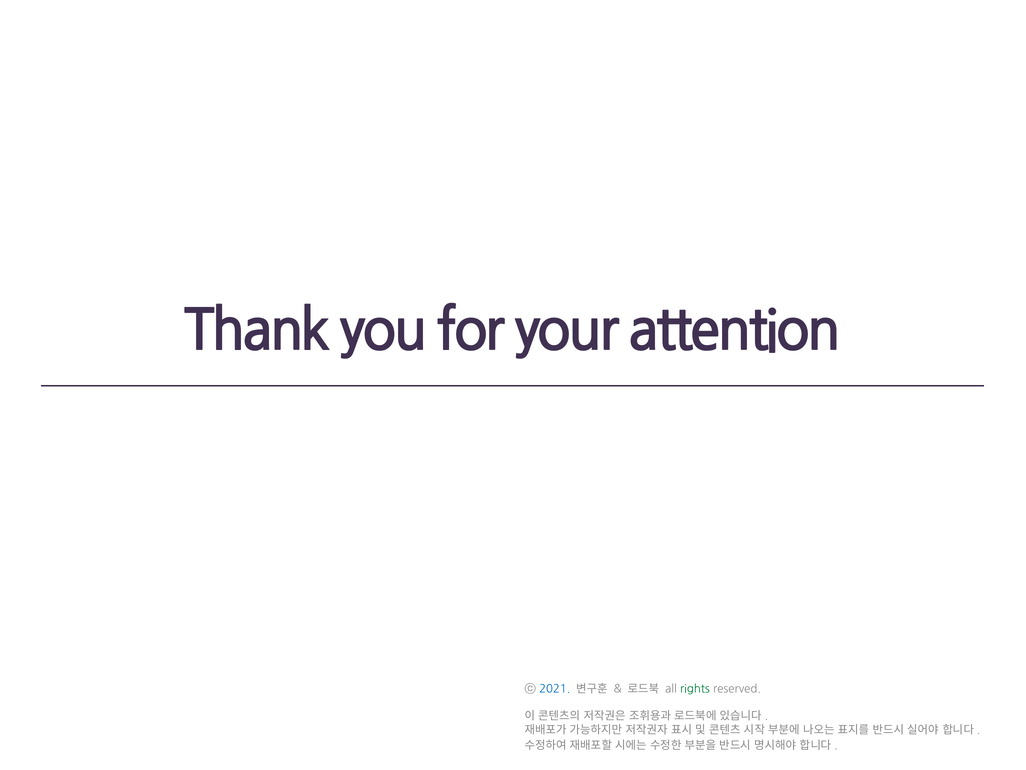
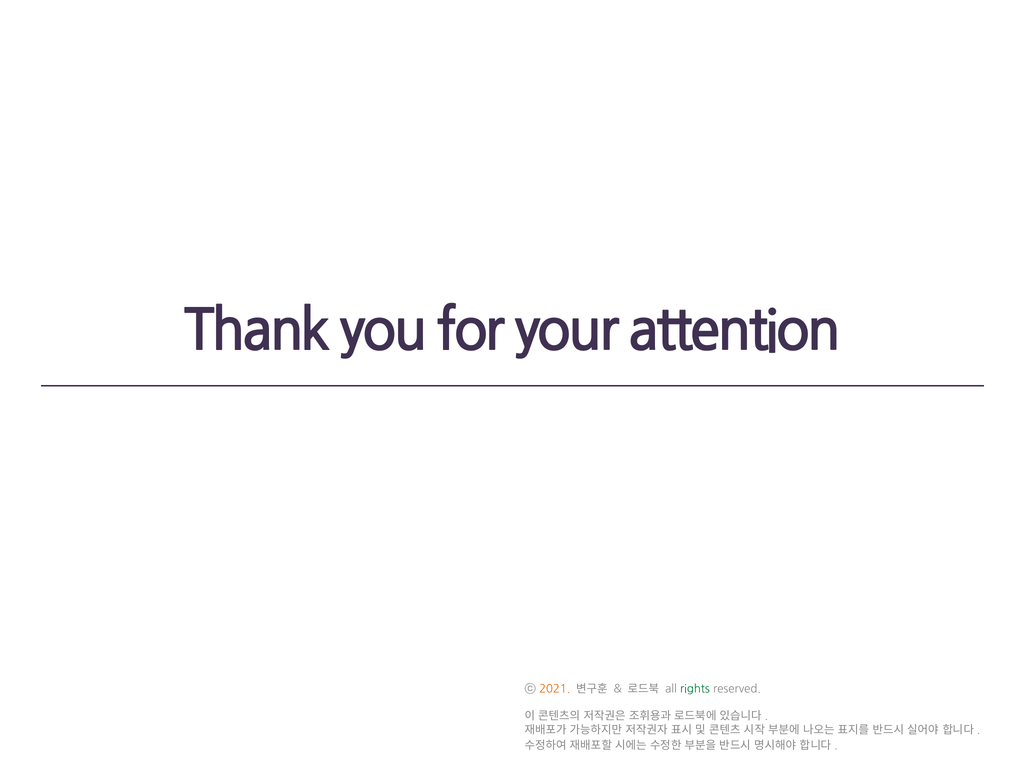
2021 colour: blue -> orange (555, 688)
